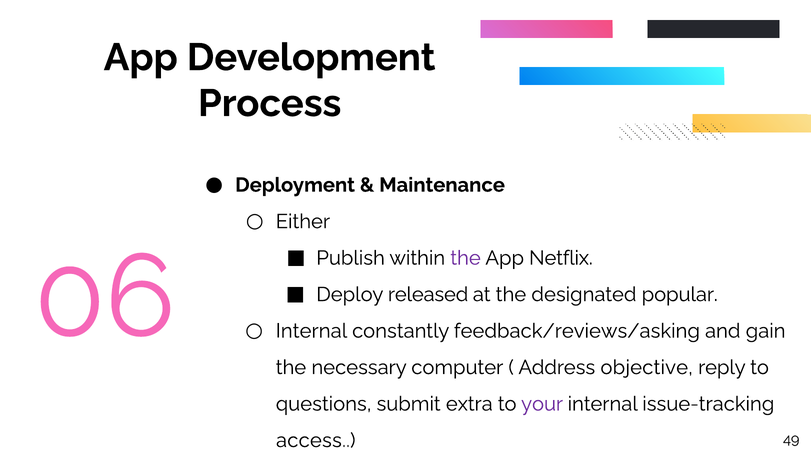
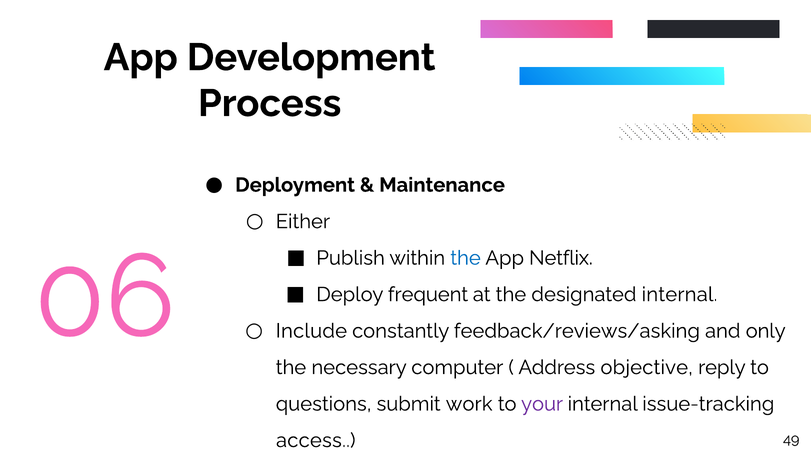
the colour: purple -> blue (466, 258)
released: released -> frequent (428, 295)
designated popular: popular -> internal (680, 295)
Internal: Internal -> Include (311, 331)
gain: gain -> only (766, 331)
extra: extra -> work (469, 404)
